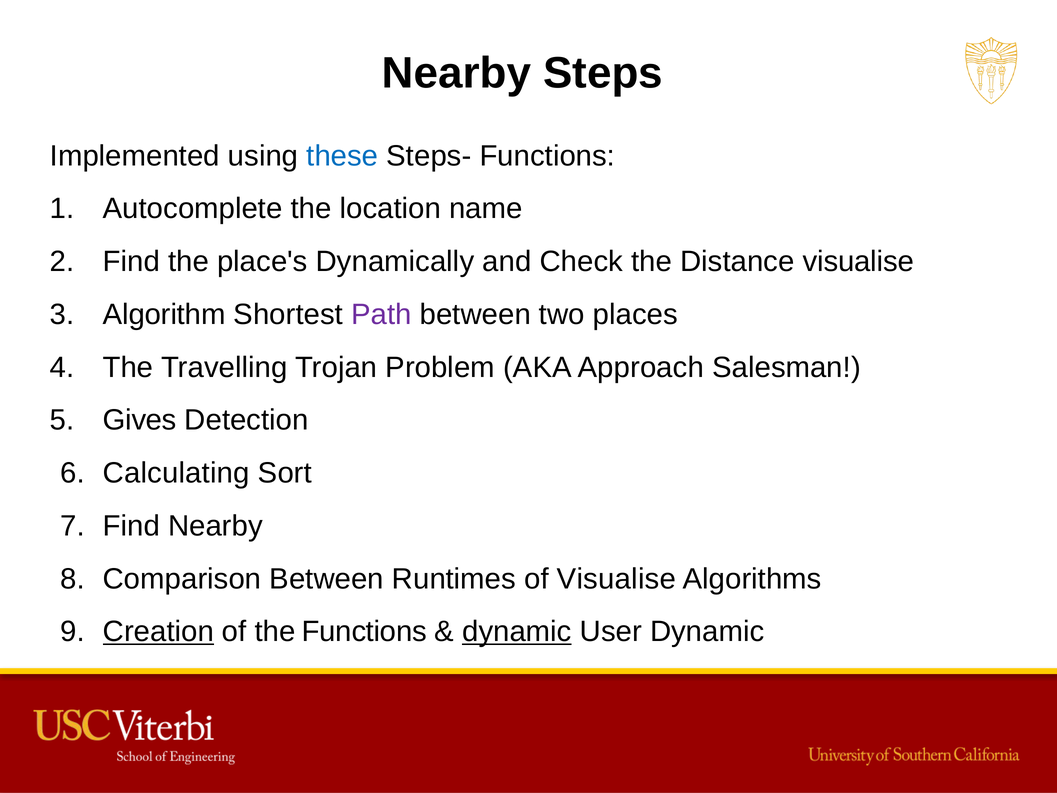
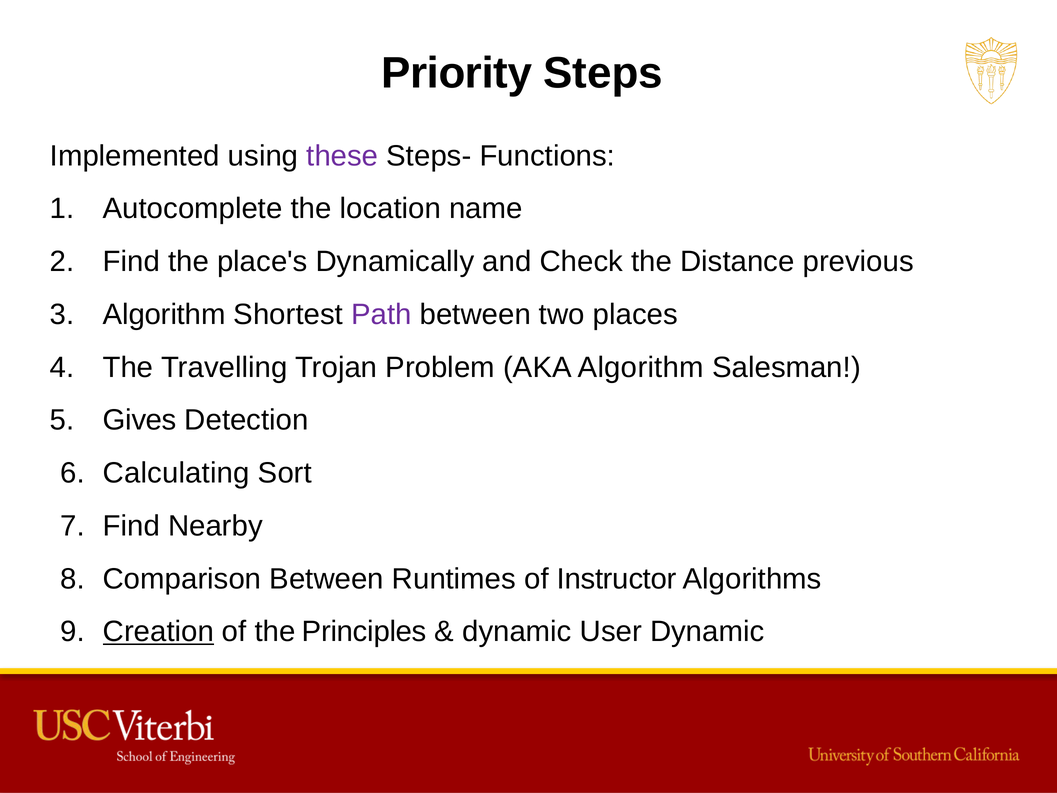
Nearby: Nearby -> Priority (457, 73)
these colour: blue -> purple (342, 156)
Distance visualise: visualise -> previous (858, 262)
AKA Approach: Approach -> Algorithm (641, 367)
of Visualise: Visualise -> Instructor (617, 579)
the Functions: Functions -> Principles (364, 631)
dynamic underline: present -> none (517, 631)
